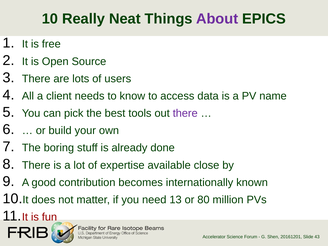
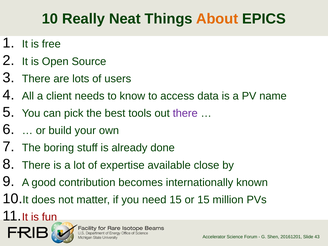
About colour: purple -> orange (217, 19)
need 13: 13 -> 15 (176, 200)
or 80: 80 -> 15 (203, 200)
